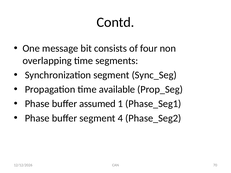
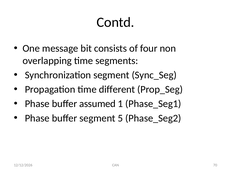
available: available -> different (117, 90)
4: 4 -> 5 (120, 118)
